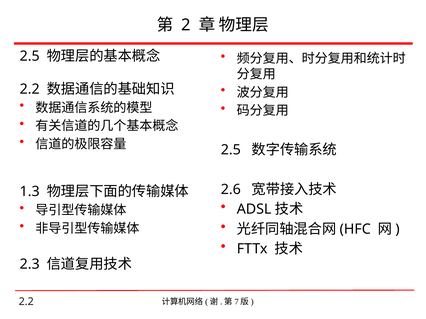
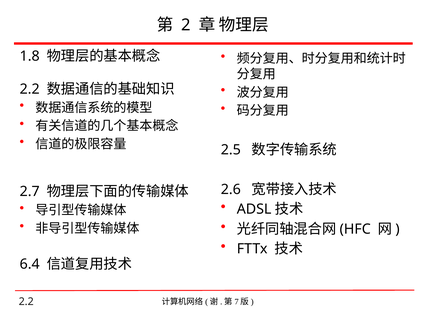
2.5: 2.5 -> 1.8 (30, 56)
1.3: 1.3 -> 2.7 (30, 192)
2.3: 2.3 -> 6.4 (30, 264)
